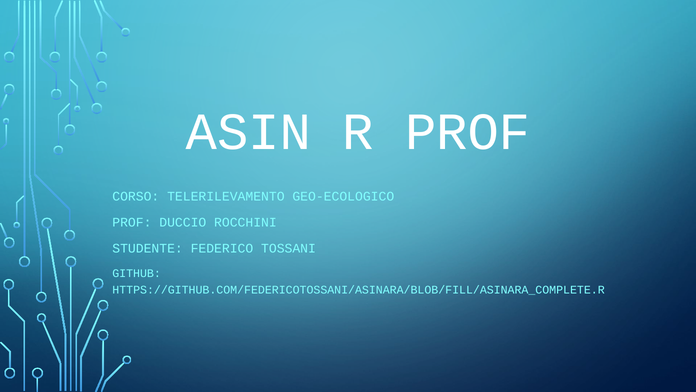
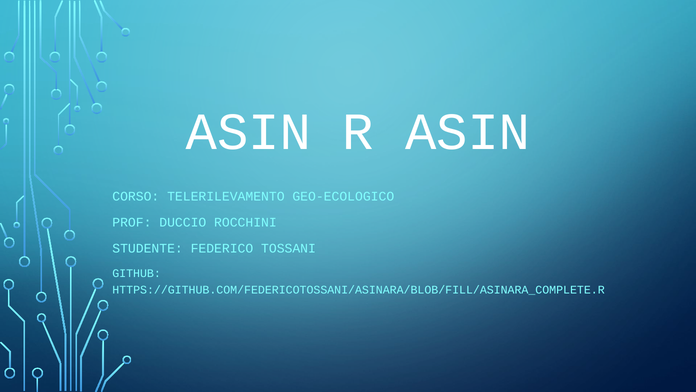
R PROF: PROF -> ASIN (468, 132)
